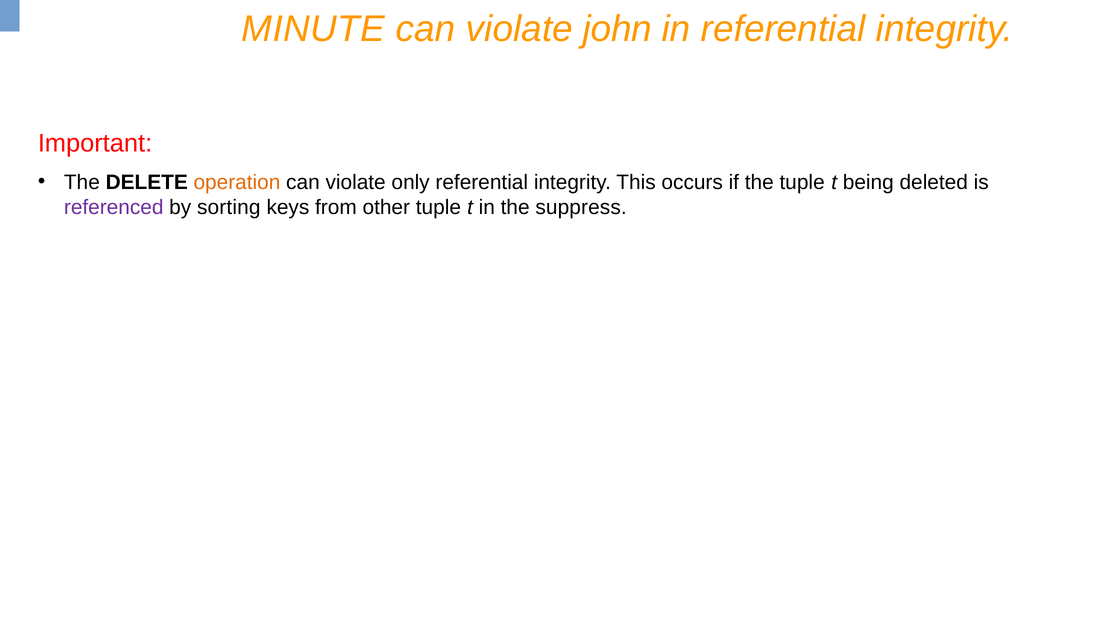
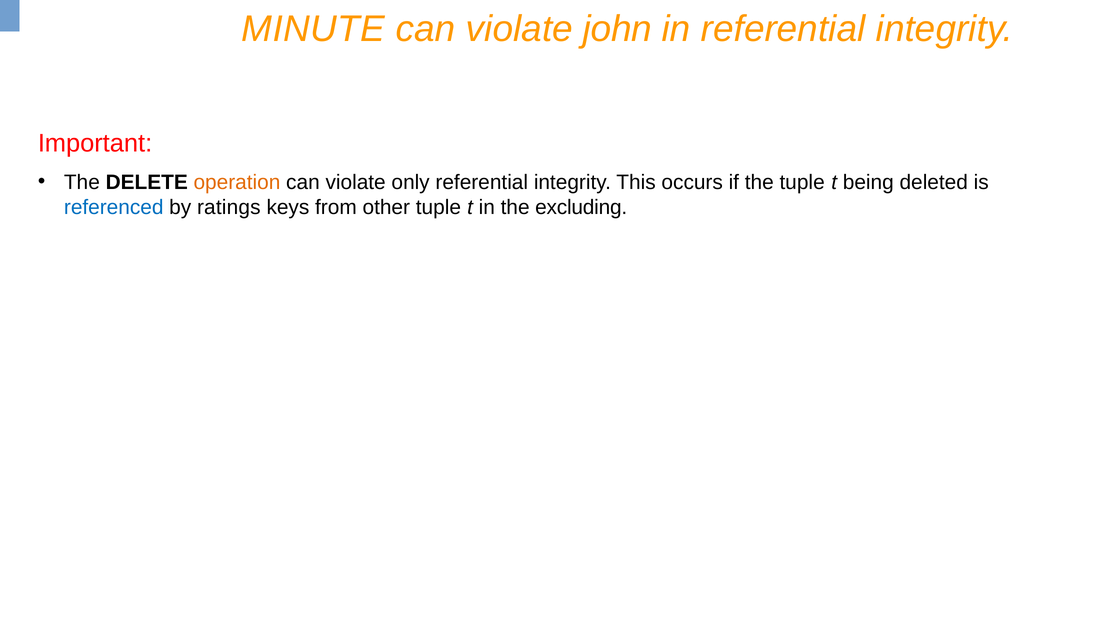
referenced colour: purple -> blue (114, 207)
sorting: sorting -> ratings (229, 207)
suppress: suppress -> excluding (581, 207)
